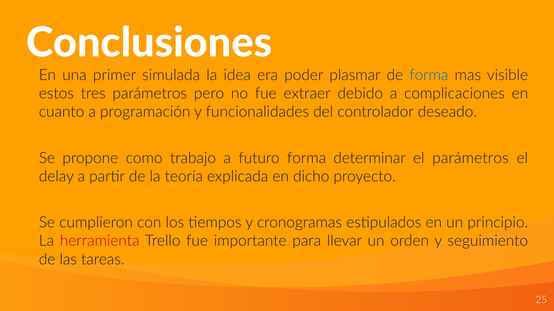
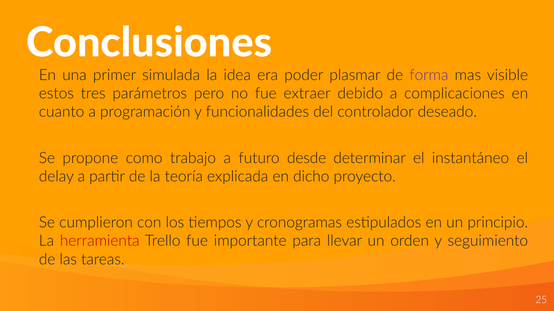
forma colour: blue -> purple (429, 75)
futuro forma: forma -> desde (307, 158)
el parámetros: parámetros -> instantáneo (471, 158)
